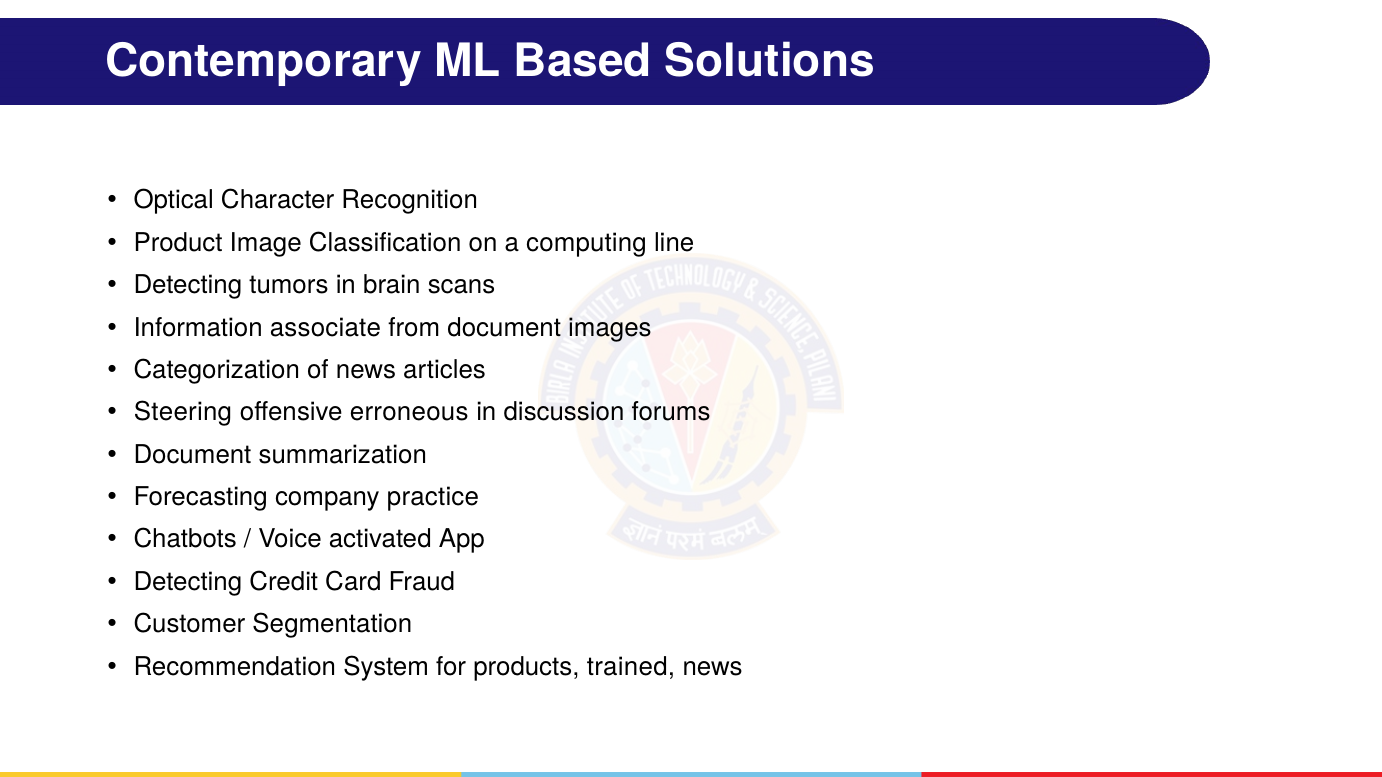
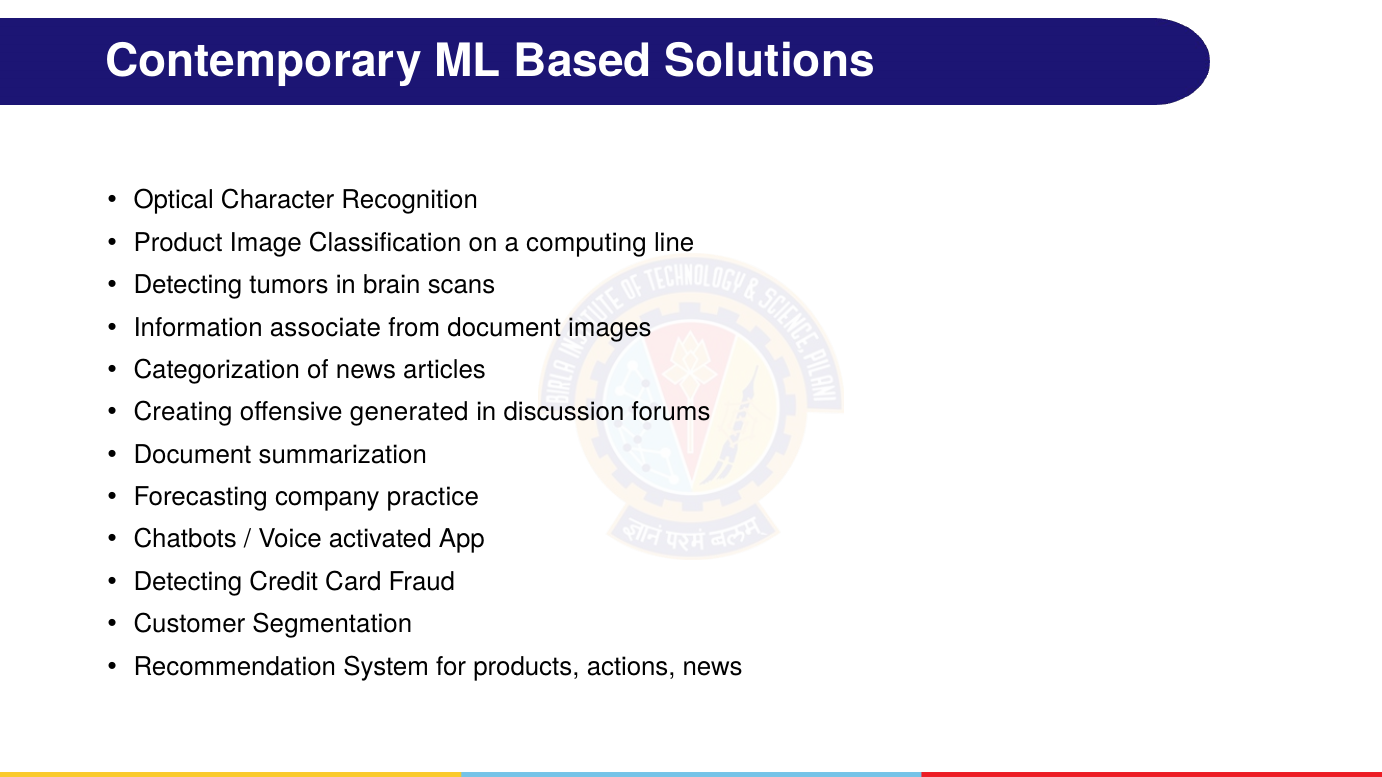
Steering: Steering -> Creating (183, 412)
erroneous: erroneous -> generated (409, 412)
trained: trained -> actions (631, 667)
